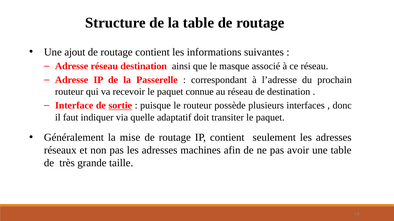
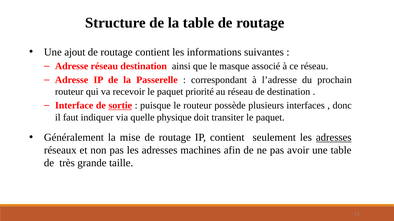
connue: connue -> priorité (200, 92)
adaptatif: adaptatif -> physique (174, 118)
adresses underline: none -> present (334, 138)
